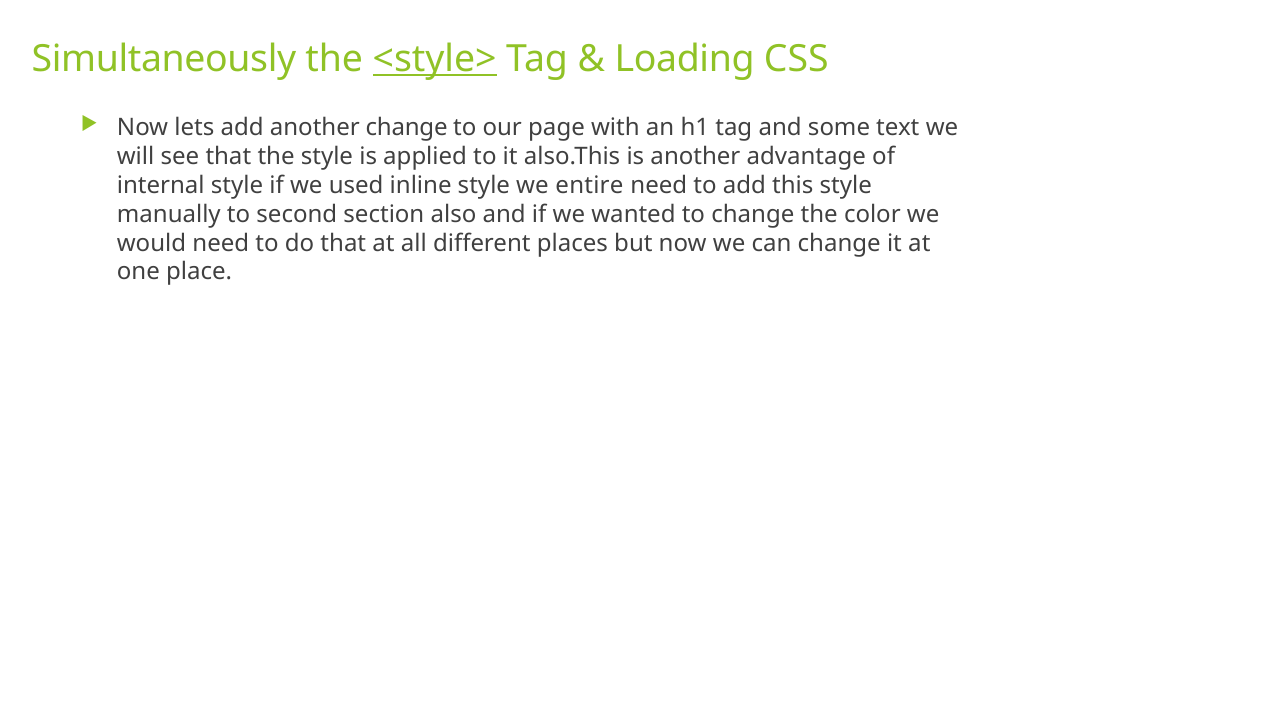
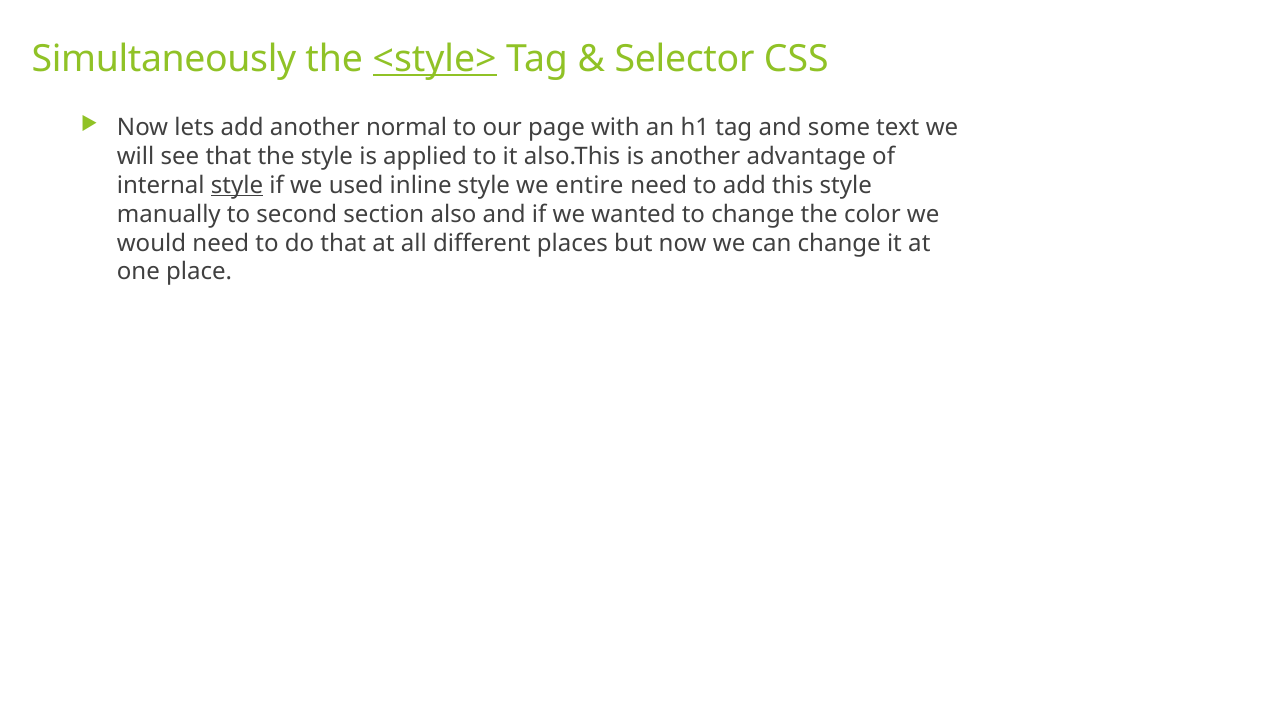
Loading: Loading -> Selector (685, 59)
another change: change -> normal (407, 128)
style underline: none -> present (237, 185)
